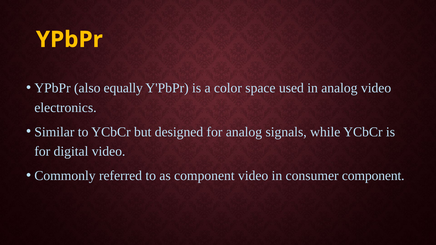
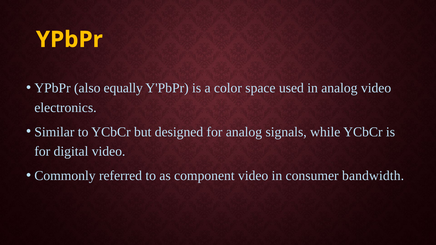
consumer component: component -> bandwidth (373, 176)
